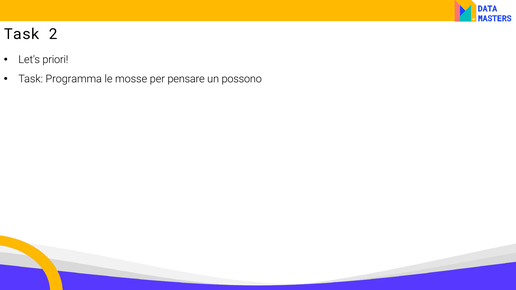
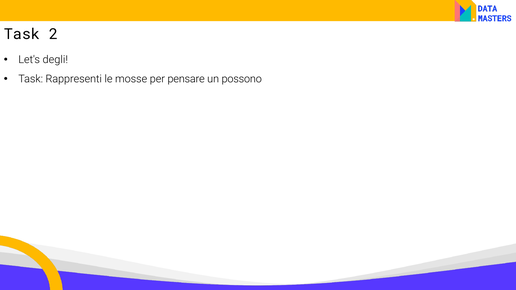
priori: priori -> degli (55, 60)
Programma: Programma -> Rappresenti (74, 79)
